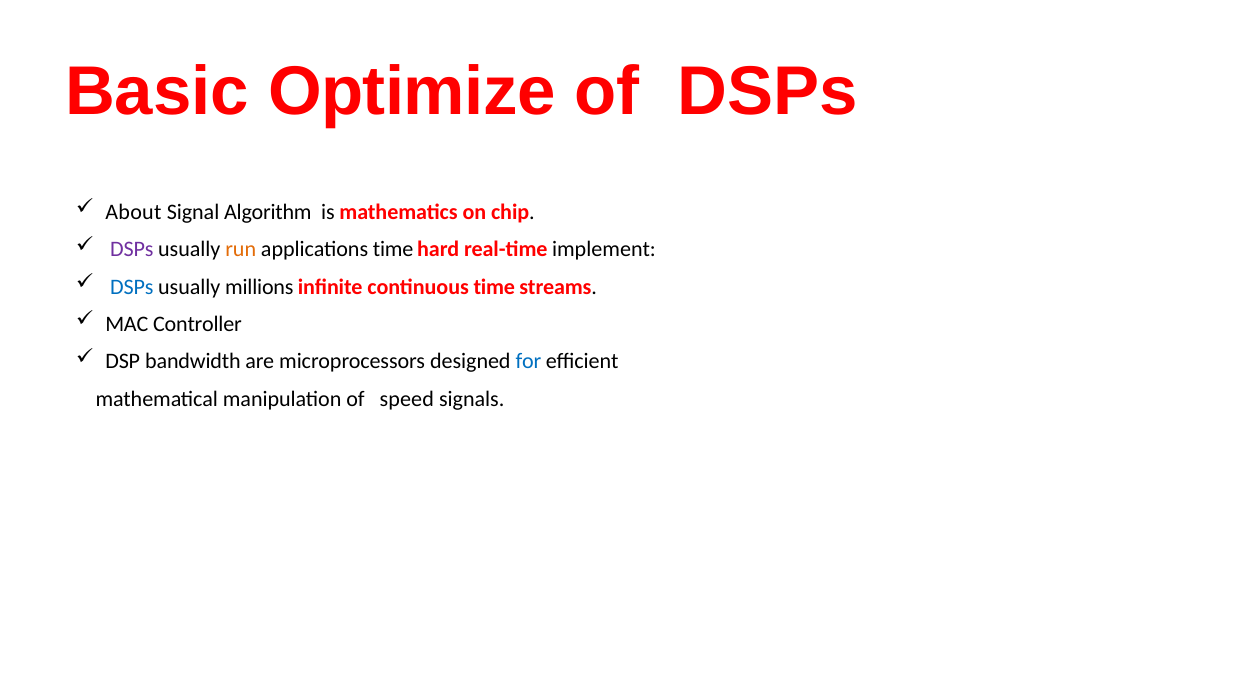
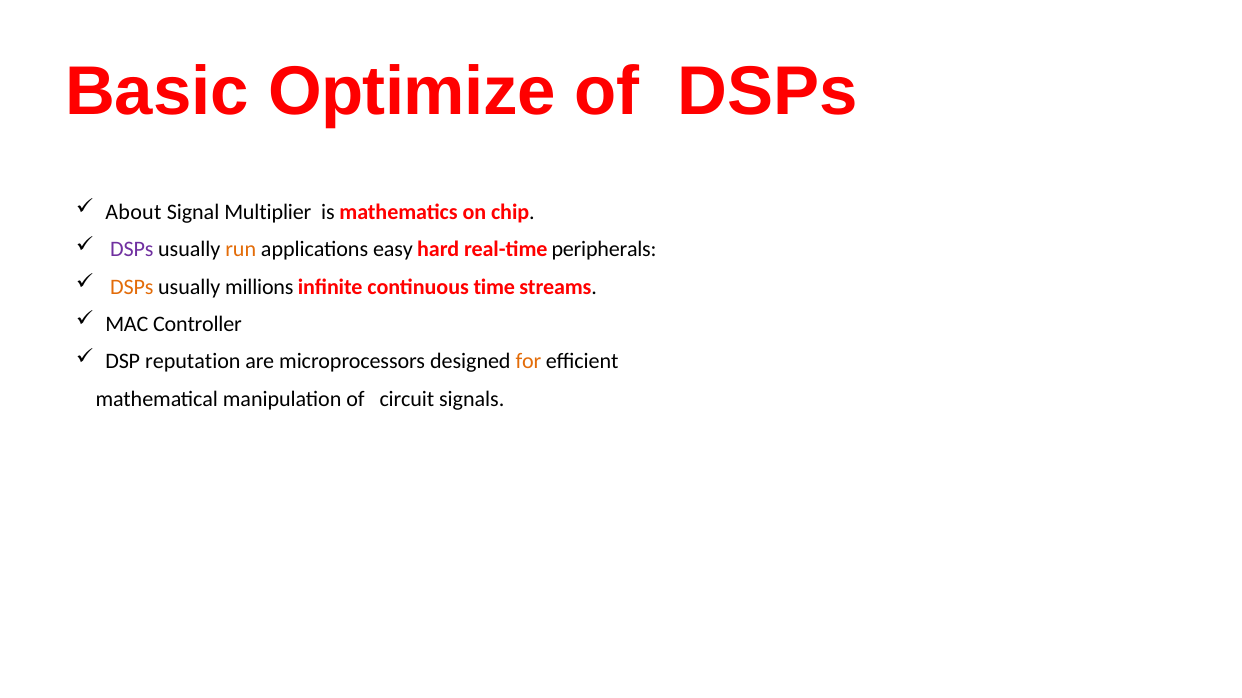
Algorithm: Algorithm -> Multiplier (268, 212)
applications time: time -> easy (393, 250)
implement: implement -> peripherals (604, 250)
DSPs colour: blue -> orange (132, 287)
bandwidth: bandwidth -> reputation (193, 362)
for colour: blue -> orange (528, 362)
speed: speed -> circuit (407, 399)
